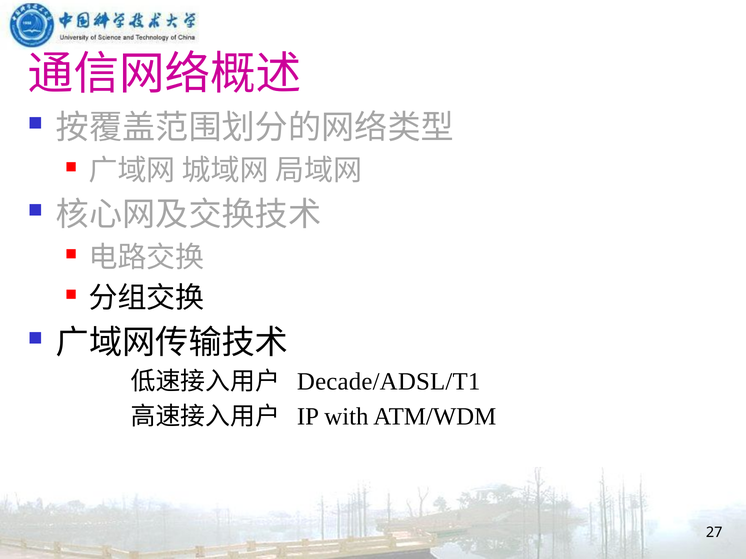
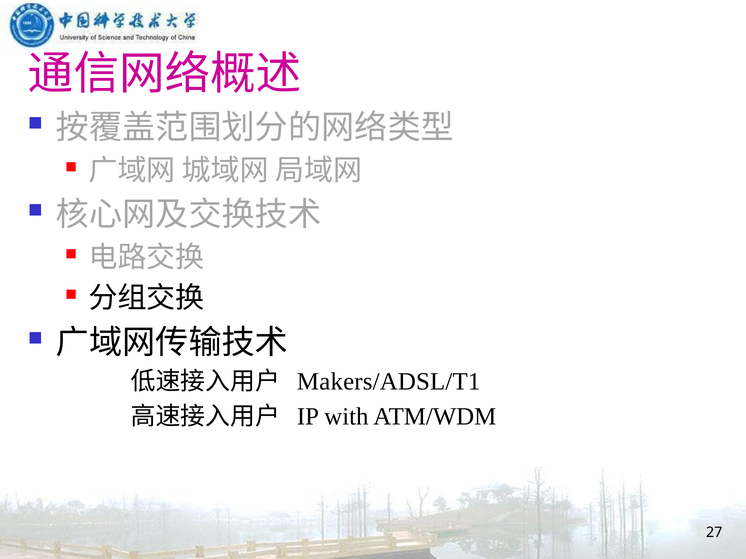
Decade/ADSL/T1: Decade/ADSL/T1 -> Makers/ADSL/T1 (389, 382)
